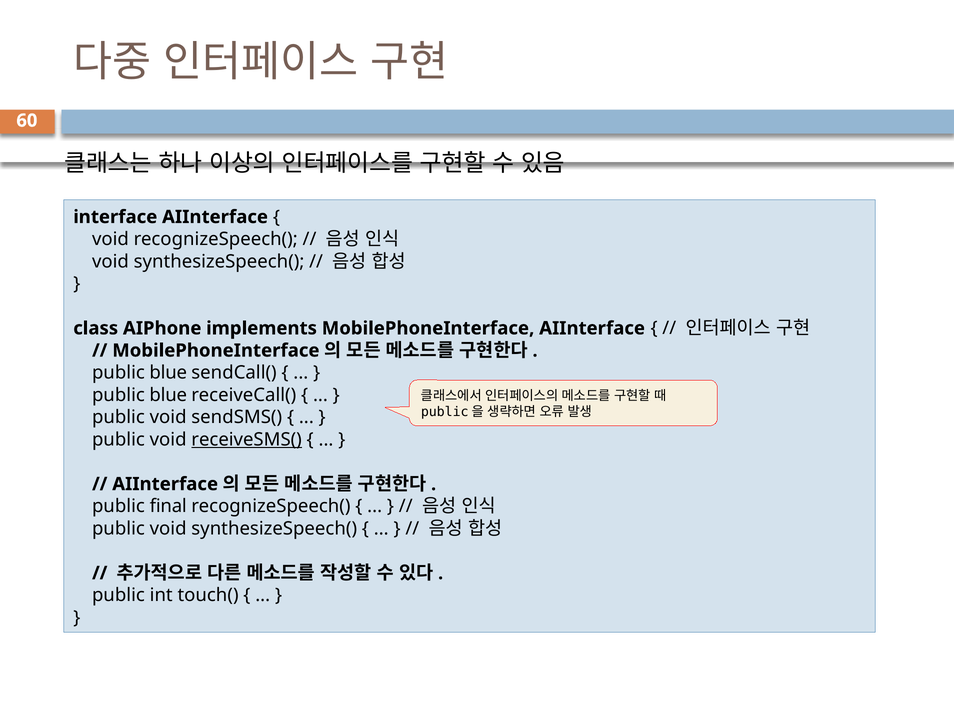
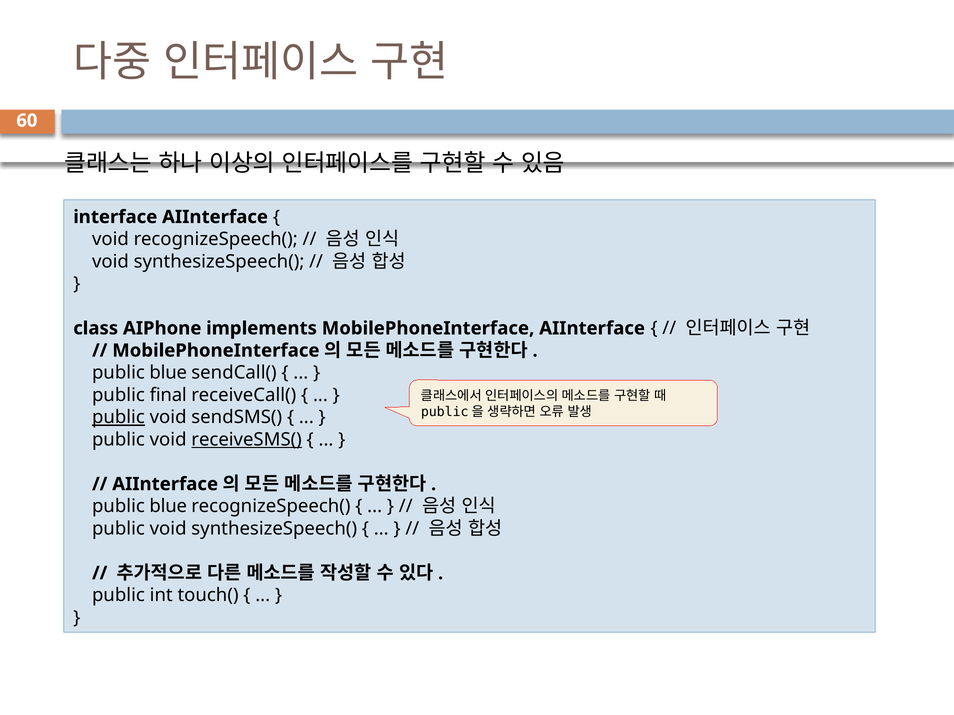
blue: blue -> final (168, 395)
public underline: none -> present (118, 418)
final: final -> blue (168, 507)
